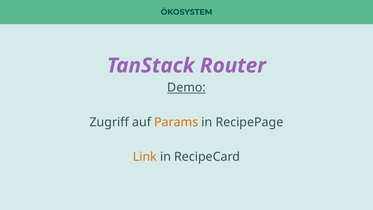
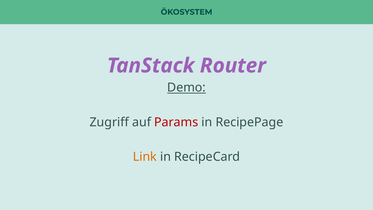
Params colour: orange -> red (176, 122)
